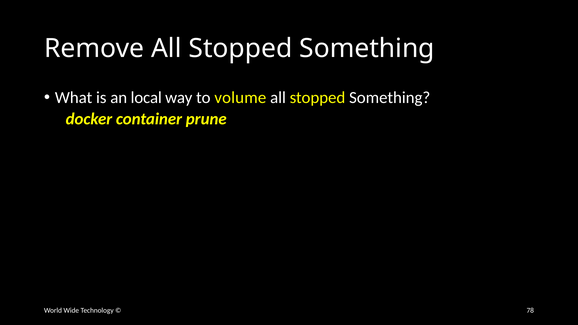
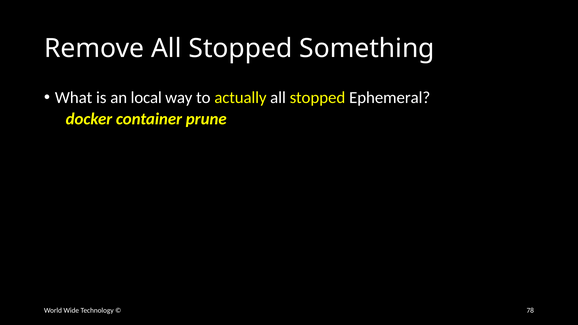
volume: volume -> actually (240, 98)
Something: Something -> Ephemeral (390, 98)
